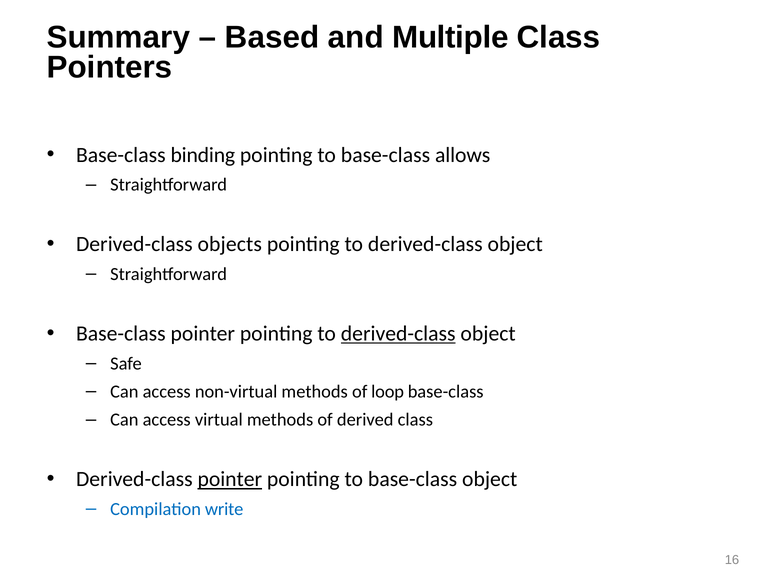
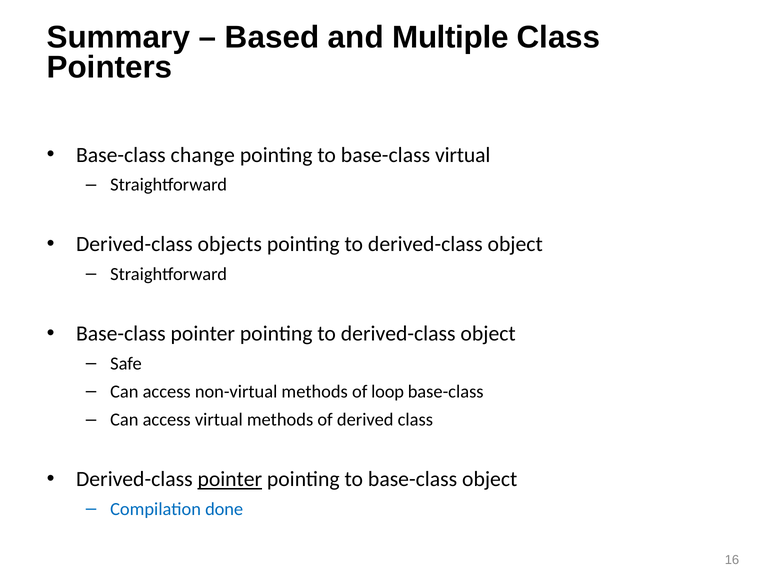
binding: binding -> change (203, 155)
base-class allows: allows -> virtual (463, 155)
derived-class underline: present -> none (398, 334)
write: write -> done (224, 509)
